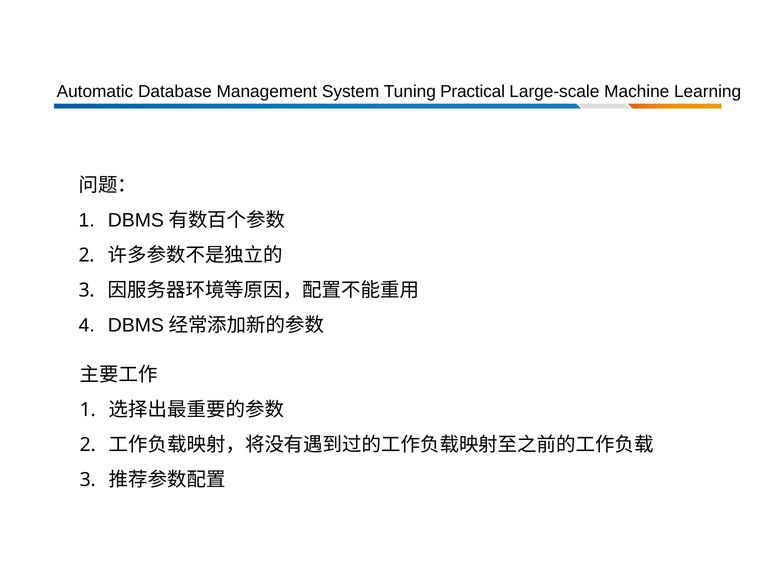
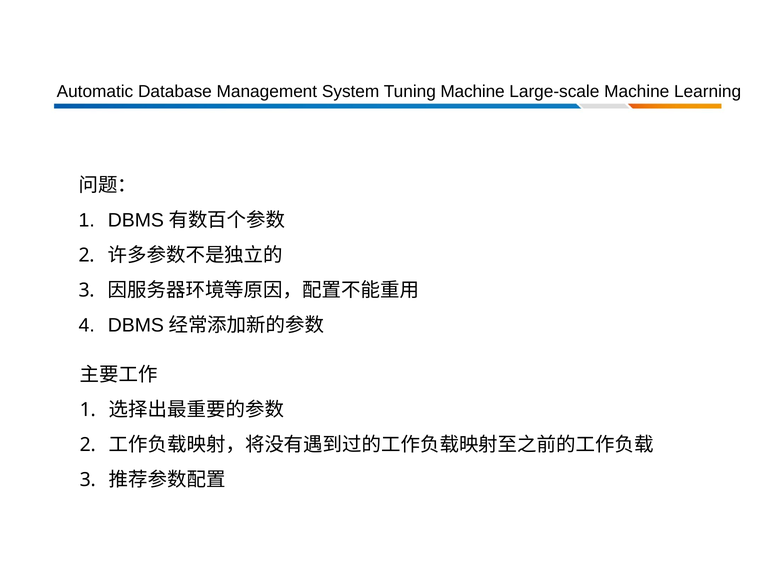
Tuning Practical: Practical -> Machine (473, 92)
